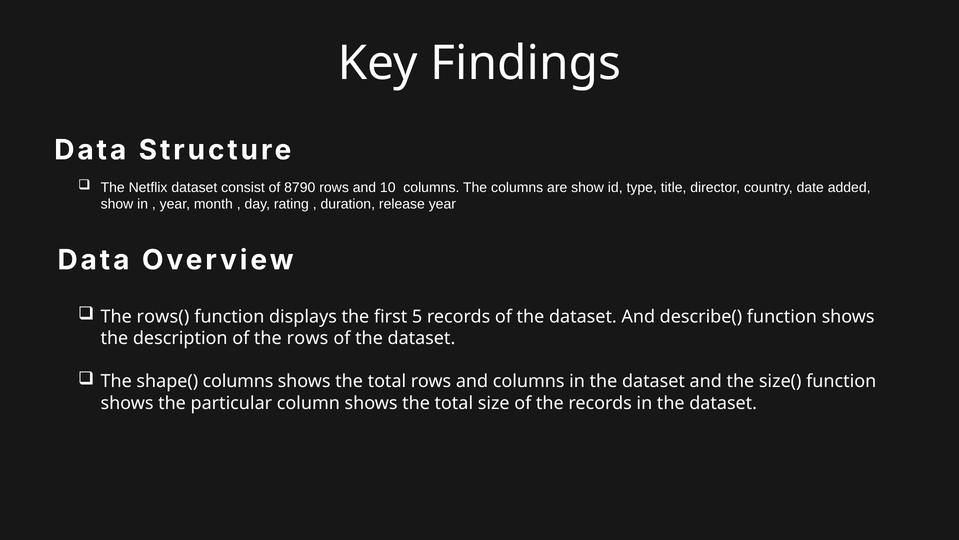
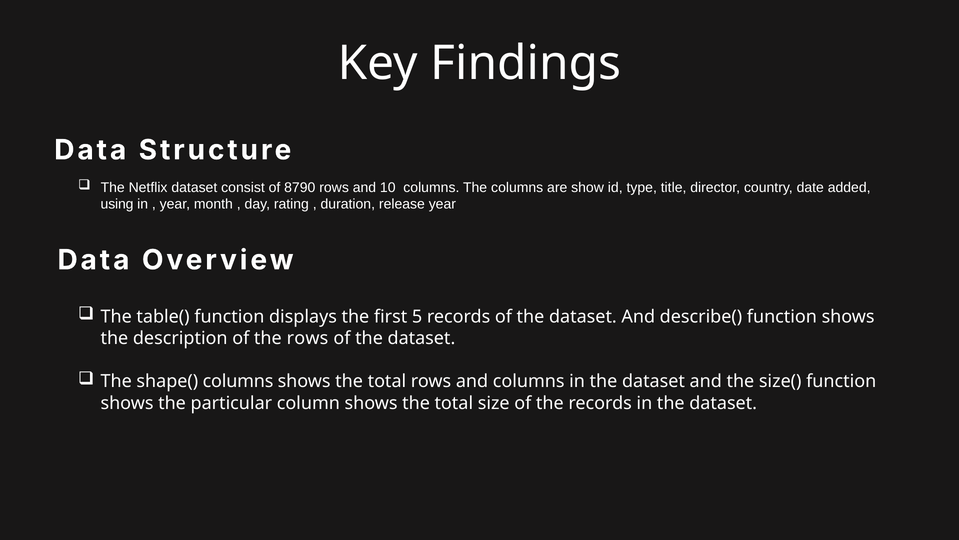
show: show -> using (117, 204)
rows(: rows( -> table( (163, 316)
